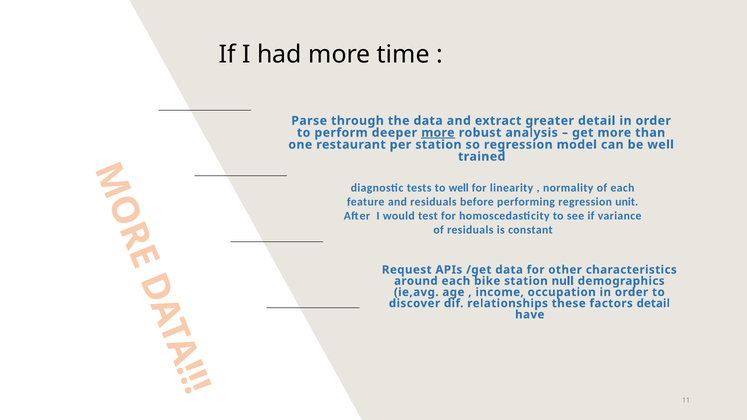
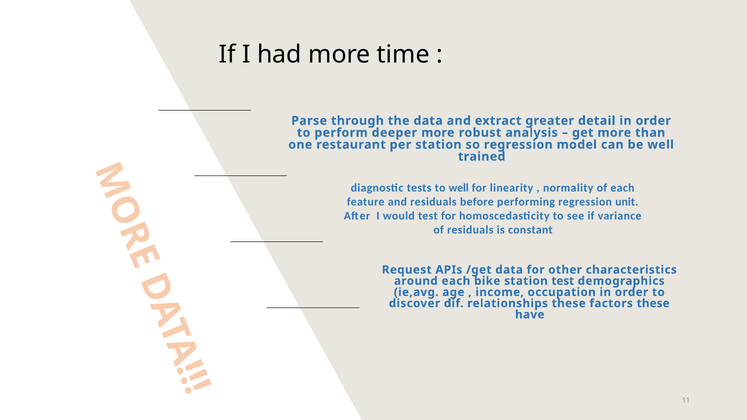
more underline: present -> none (438, 133)
station null: null -> test (563, 281)
factors detail: detail -> these (653, 303)
